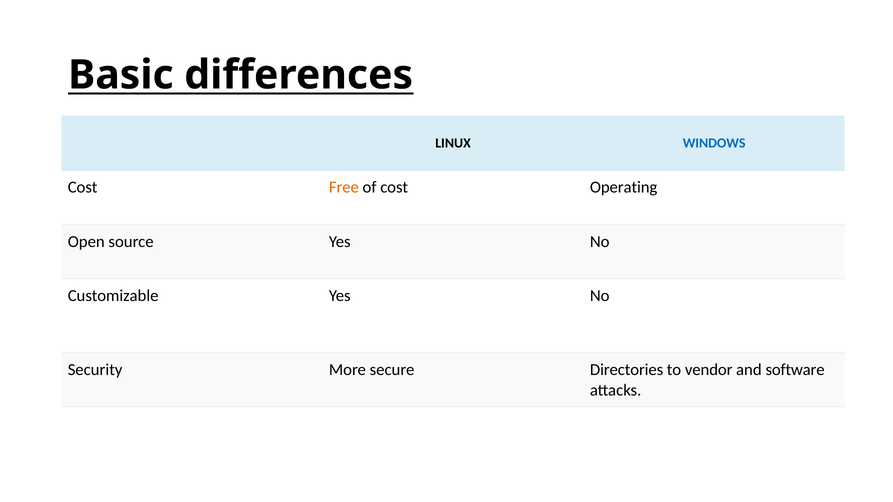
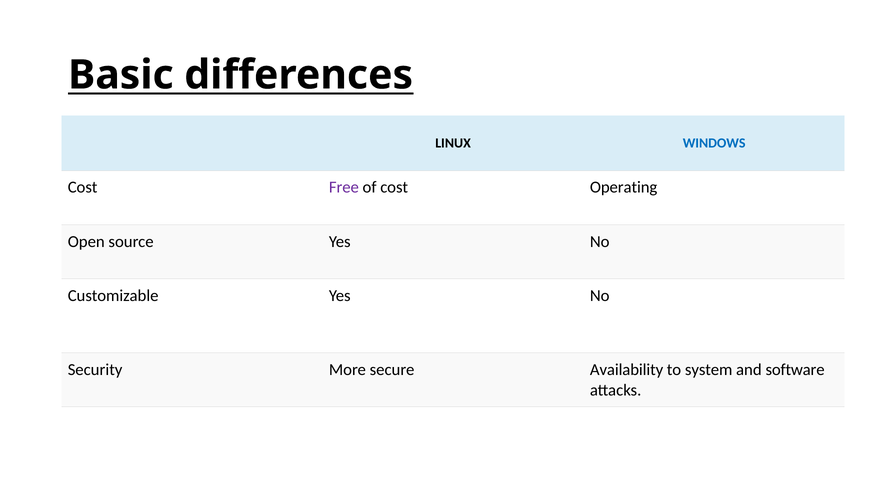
Free colour: orange -> purple (344, 188)
Directories: Directories -> Availability (627, 370)
vendor: vendor -> system (709, 370)
